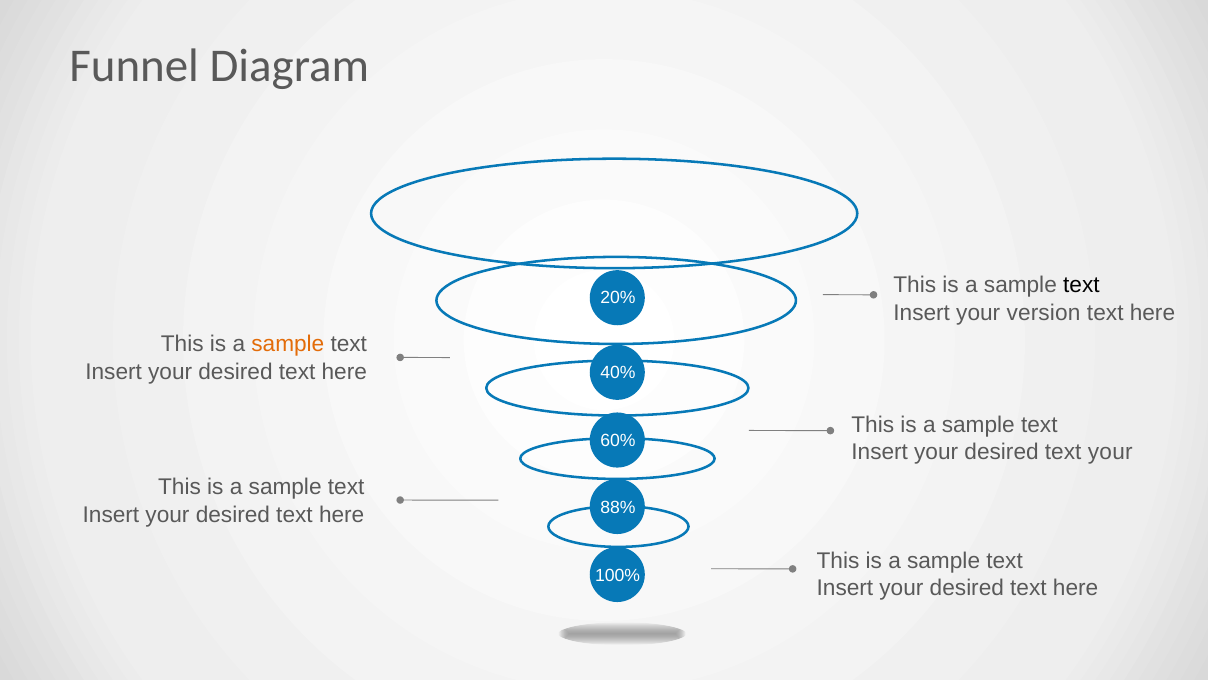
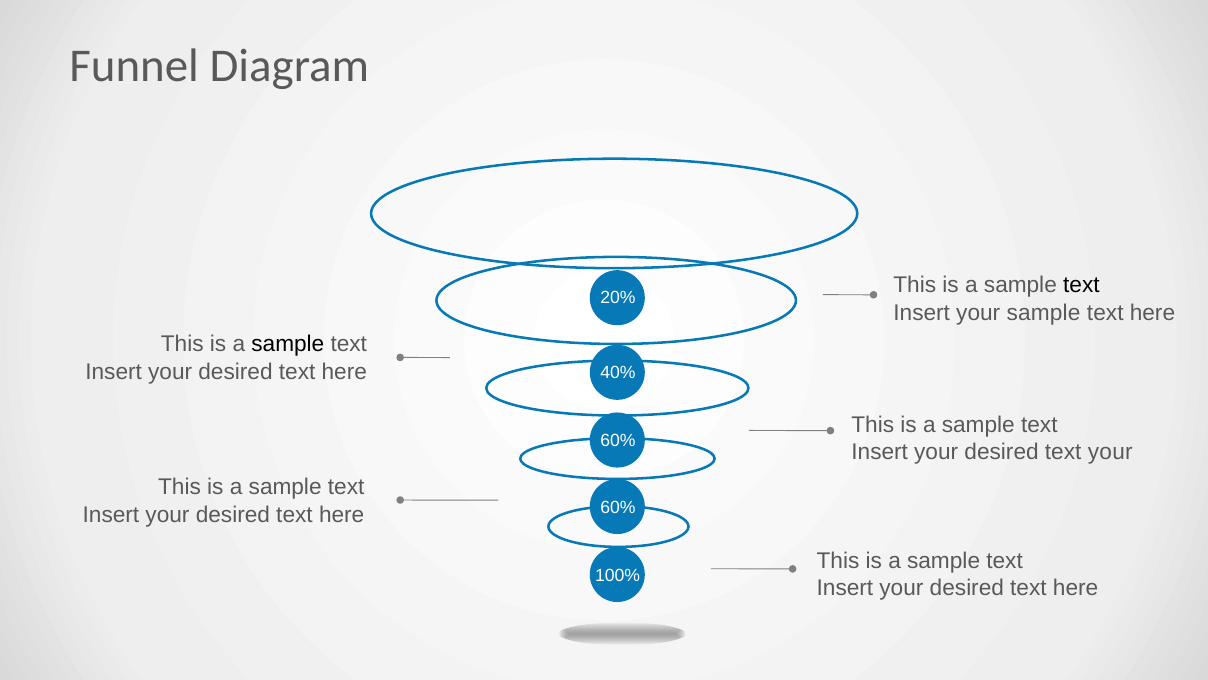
your version: version -> sample (1044, 312)
sample colour: orange -> black (288, 344)
88%: 88% -> 60% (618, 507)
